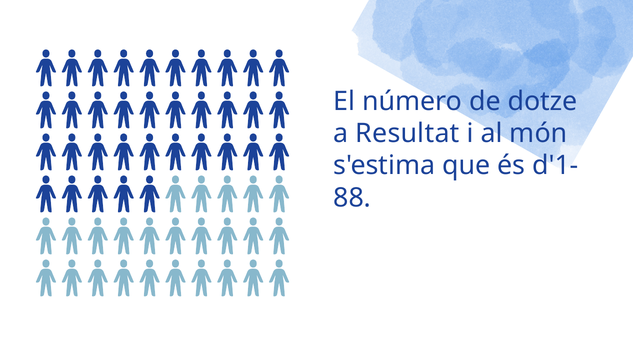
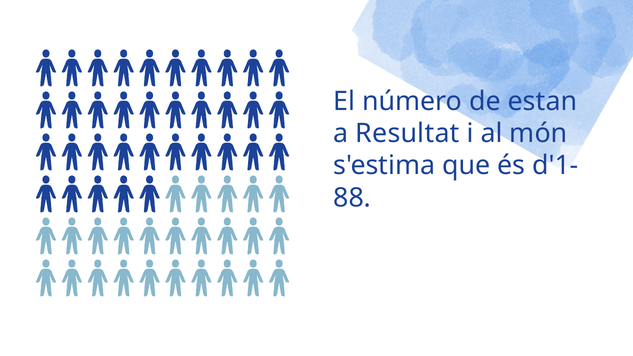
dotze: dotze -> estan (542, 101)
